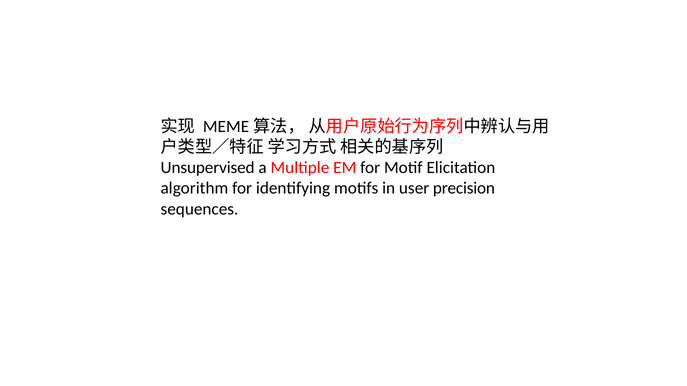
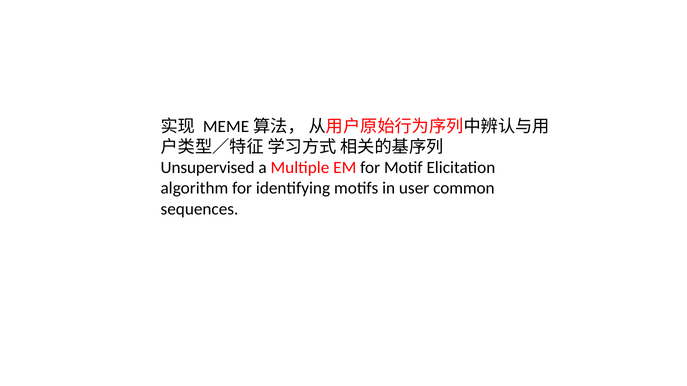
precision: precision -> common (464, 188)
